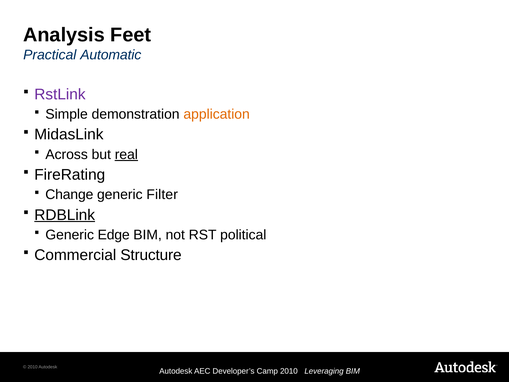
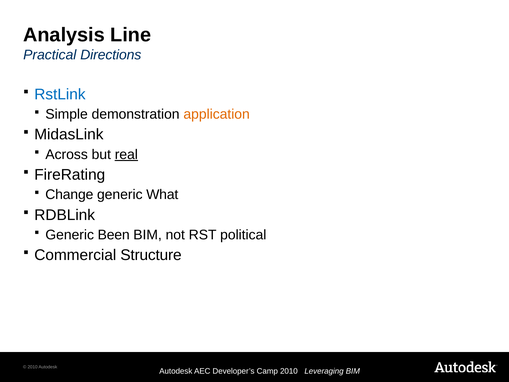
Feet: Feet -> Line (131, 35)
Automatic: Automatic -> Directions (111, 55)
RstLink colour: purple -> blue (60, 94)
Filter: Filter -> What (162, 195)
RDBLink underline: present -> none (65, 215)
Edge: Edge -> Been (114, 235)
